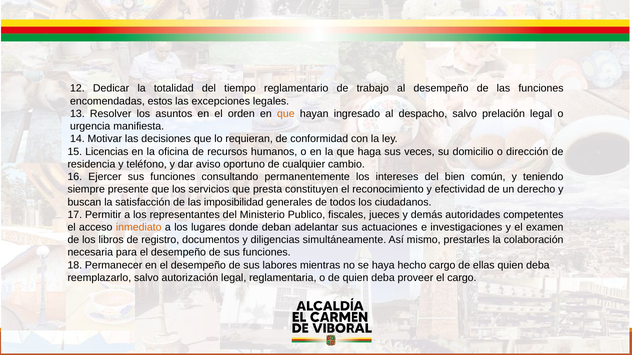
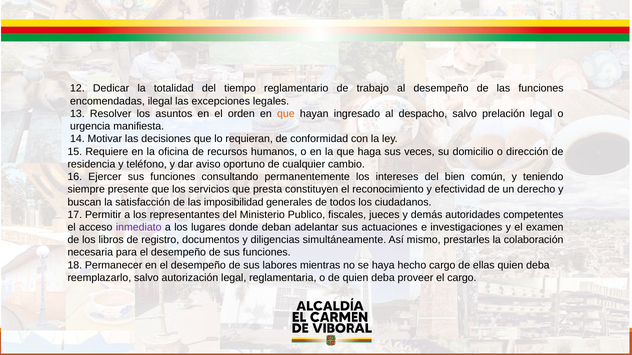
estos: estos -> ilegal (160, 101)
Licencias: Licencias -> Requiere (107, 152)
inmediato colour: orange -> purple (139, 228)
